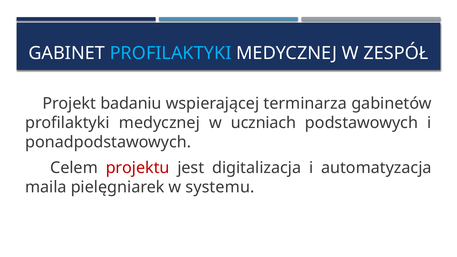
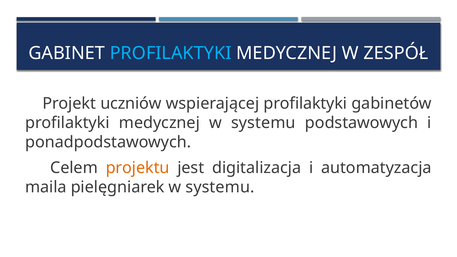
badaniu: badaniu -> uczniów (131, 103)
wspierającej terminarza: terminarza -> profilaktyki (305, 103)
medycznej w uczniach: uczniach -> systemu (263, 123)
projektu colour: red -> orange (138, 168)
